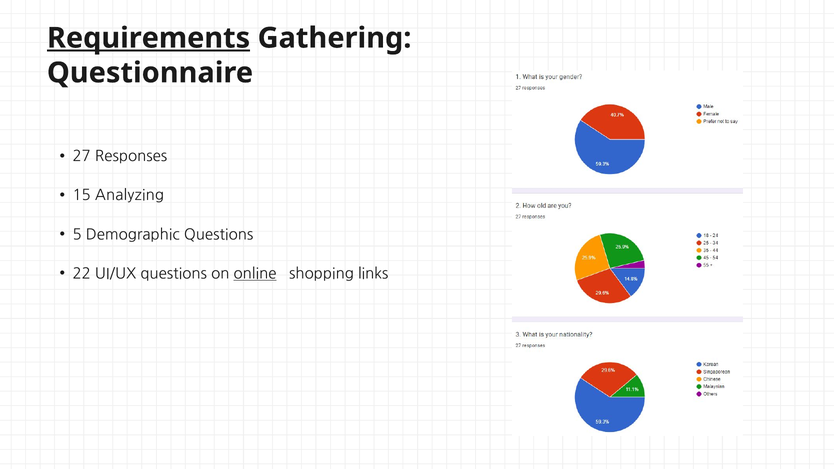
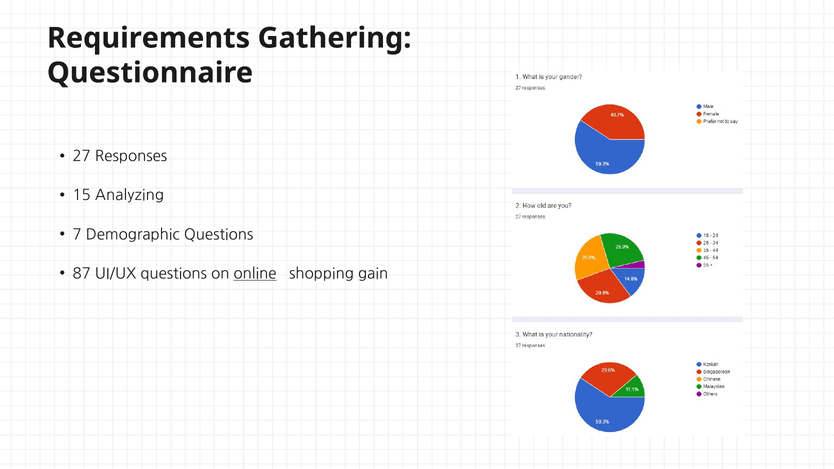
Requirements underline: present -> none (149, 38)
5: 5 -> 7 (77, 235)
22: 22 -> 87 (82, 274)
links: links -> gain (373, 274)
